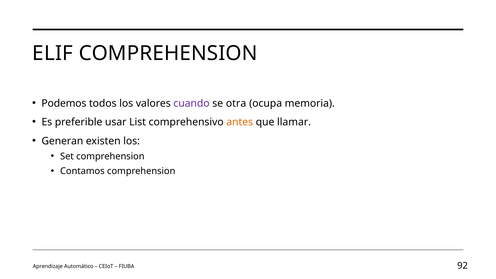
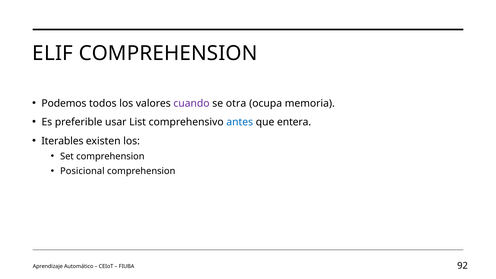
antes colour: orange -> blue (240, 122)
llamar: llamar -> entera (294, 122)
Generan: Generan -> Iterables (62, 141)
Contamos: Contamos -> Posicional (82, 171)
